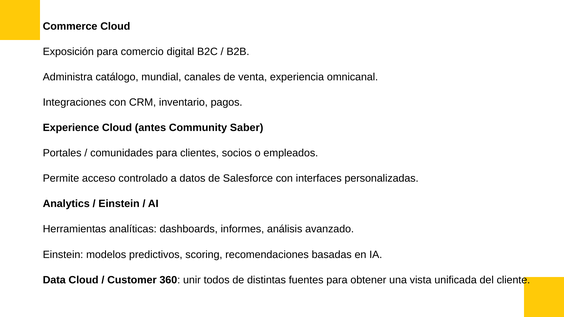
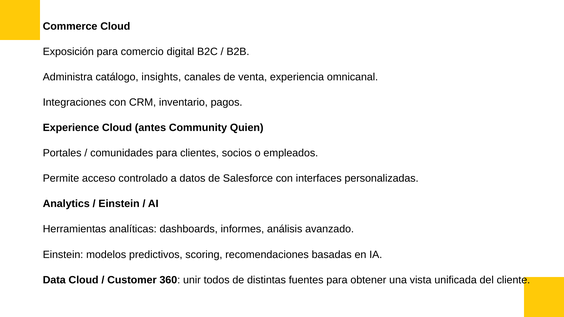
mundial: mundial -> insights (161, 77)
Saber: Saber -> Quien (247, 128)
